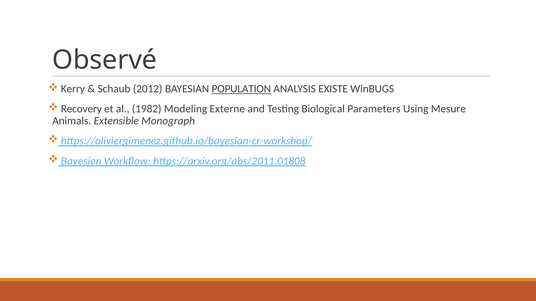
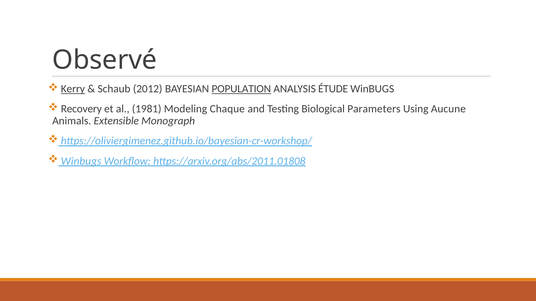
Kerry underline: none -> present (73, 89)
EXISTE: EXISTE -> ÉTUDE (333, 89)
1982: 1982 -> 1981 (147, 109)
Externe: Externe -> Chaque (227, 109)
Mesure: Mesure -> Aucune (448, 109)
Bayesien: Bayesien -> Winbugs (81, 161)
